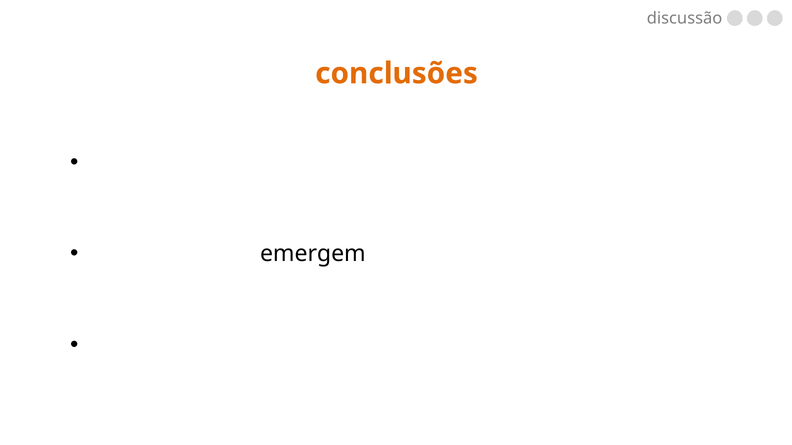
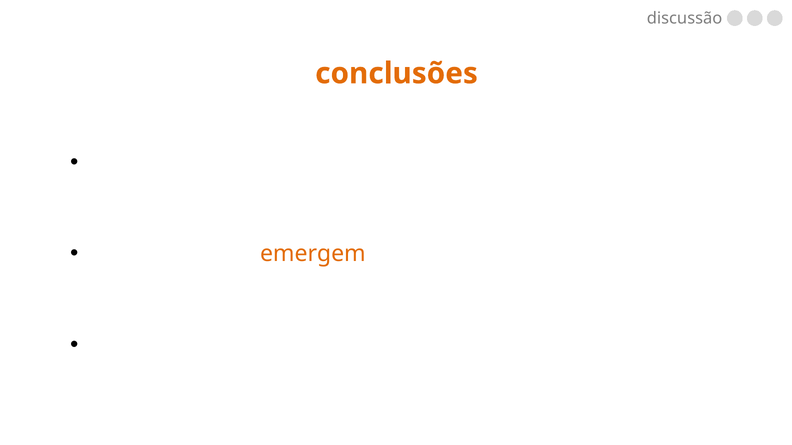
emergem colour: black -> orange (313, 254)
